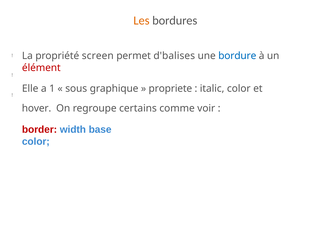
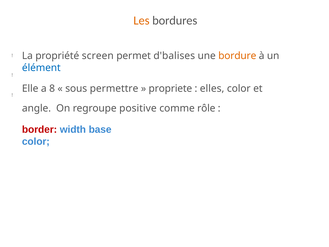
bordure colour: blue -> orange (237, 56)
élément colour: red -> blue (41, 68)
1: 1 -> 8 (52, 88)
graphique: graphique -> permettre (114, 88)
italic: italic -> elles (212, 88)
hover: hover -> angle (36, 108)
certains: certains -> positive (138, 108)
voir: voir -> rôle (206, 108)
